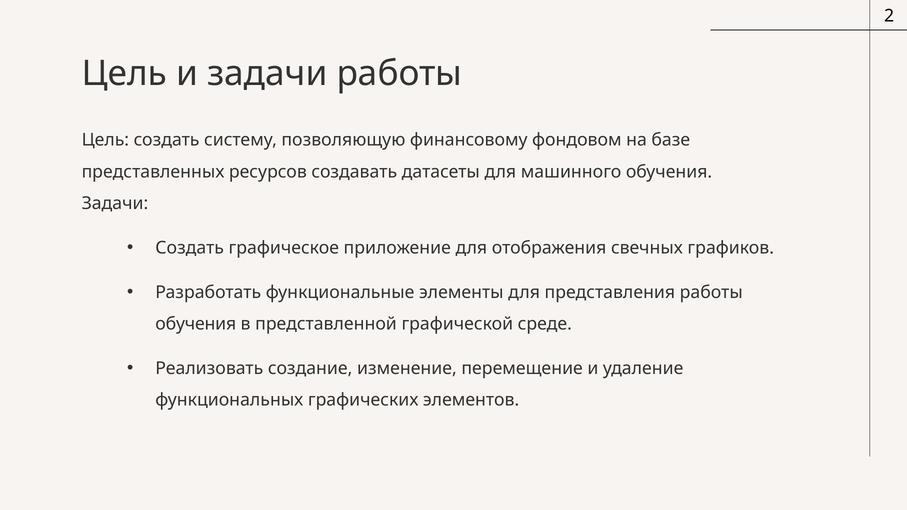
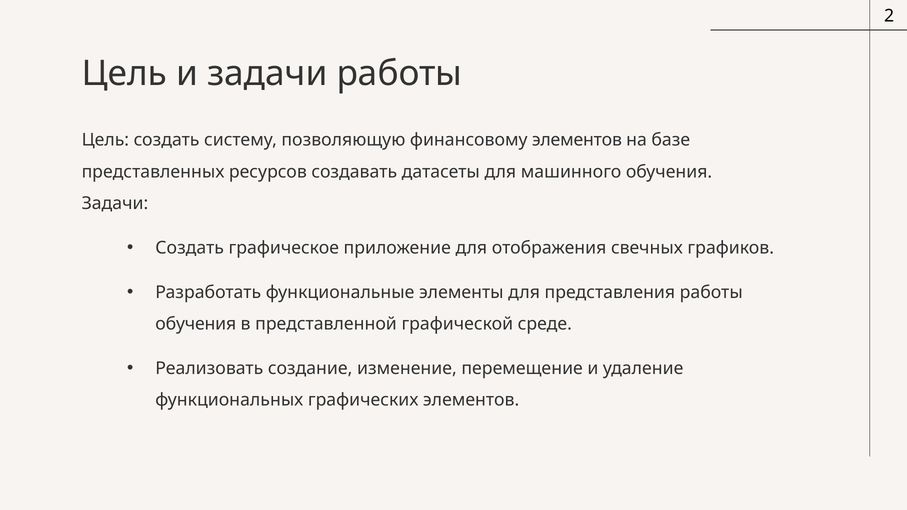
финансовому фондовом: фондовом -> элементов (577, 140)
